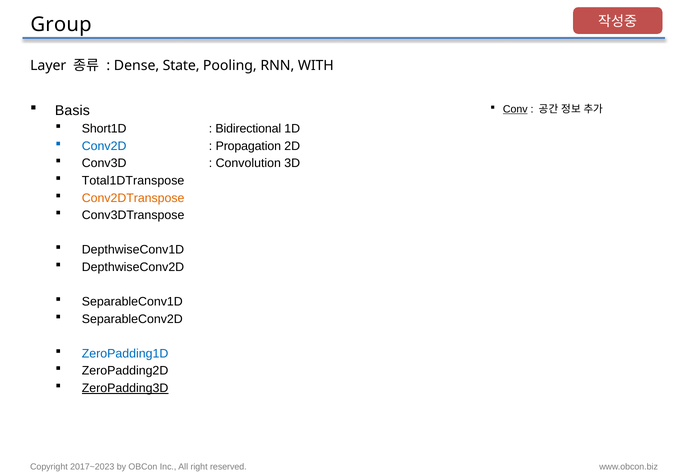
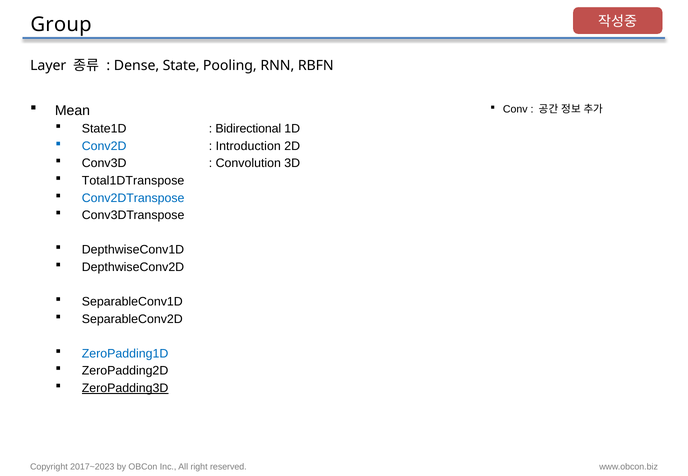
WITH: WITH -> RBFN (316, 66)
Basis: Basis -> Mean (72, 111)
Conv underline: present -> none (515, 109)
Short1D: Short1D -> State1D (104, 129)
Propagation: Propagation -> Introduction (248, 146)
Conv2DTranspose colour: orange -> blue (133, 198)
